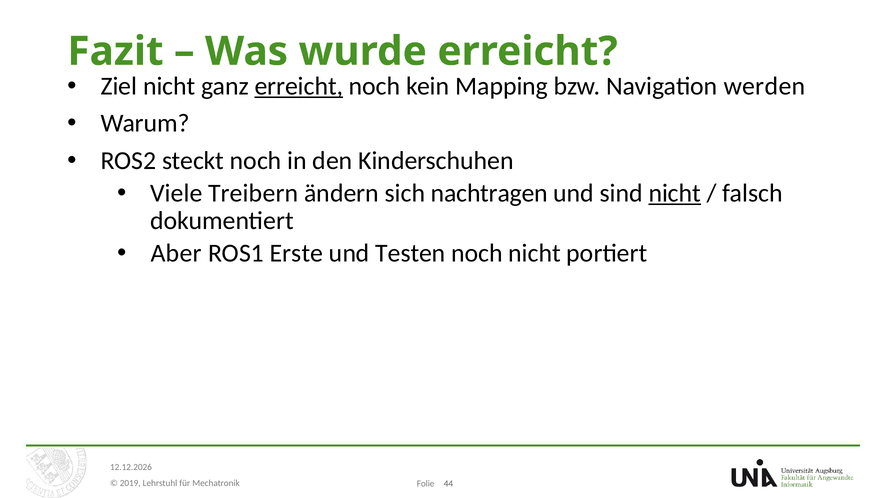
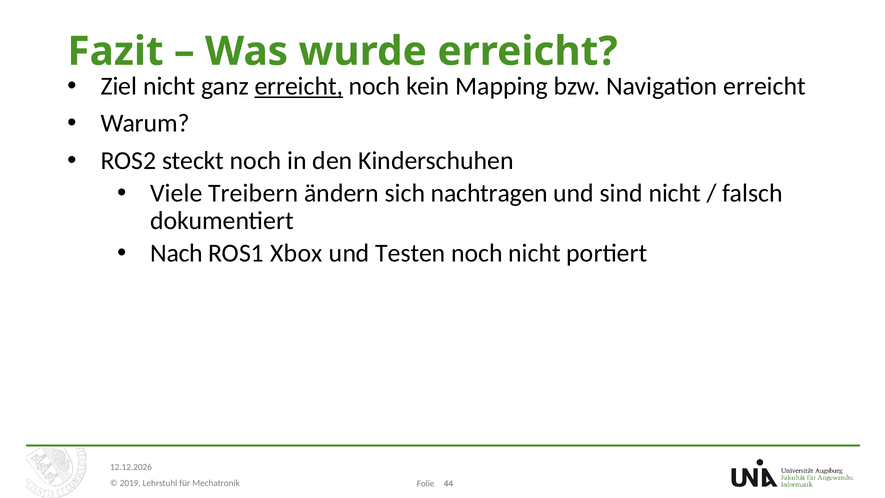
Navigation werden: werden -> erreicht (765, 86)
nicht underline: present -> none (675, 193)
Aber: Aber -> Nach (177, 253)
Erste: Erste -> Xbox (296, 253)
